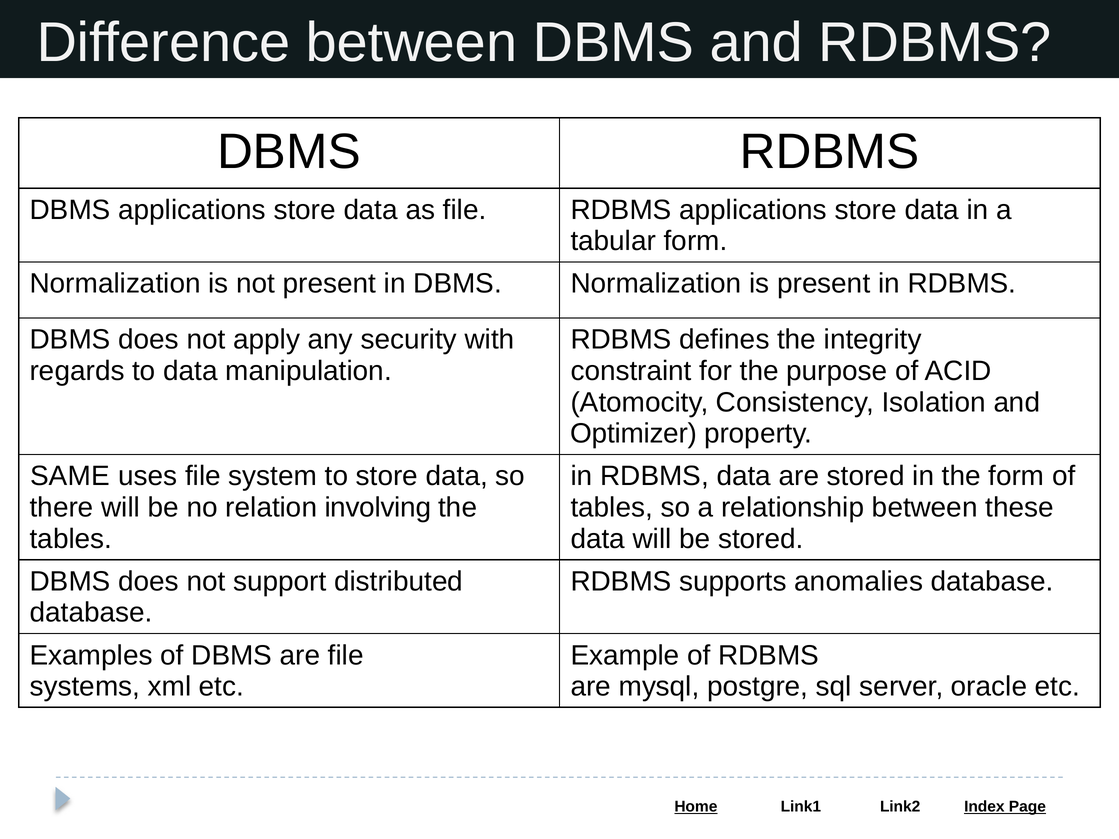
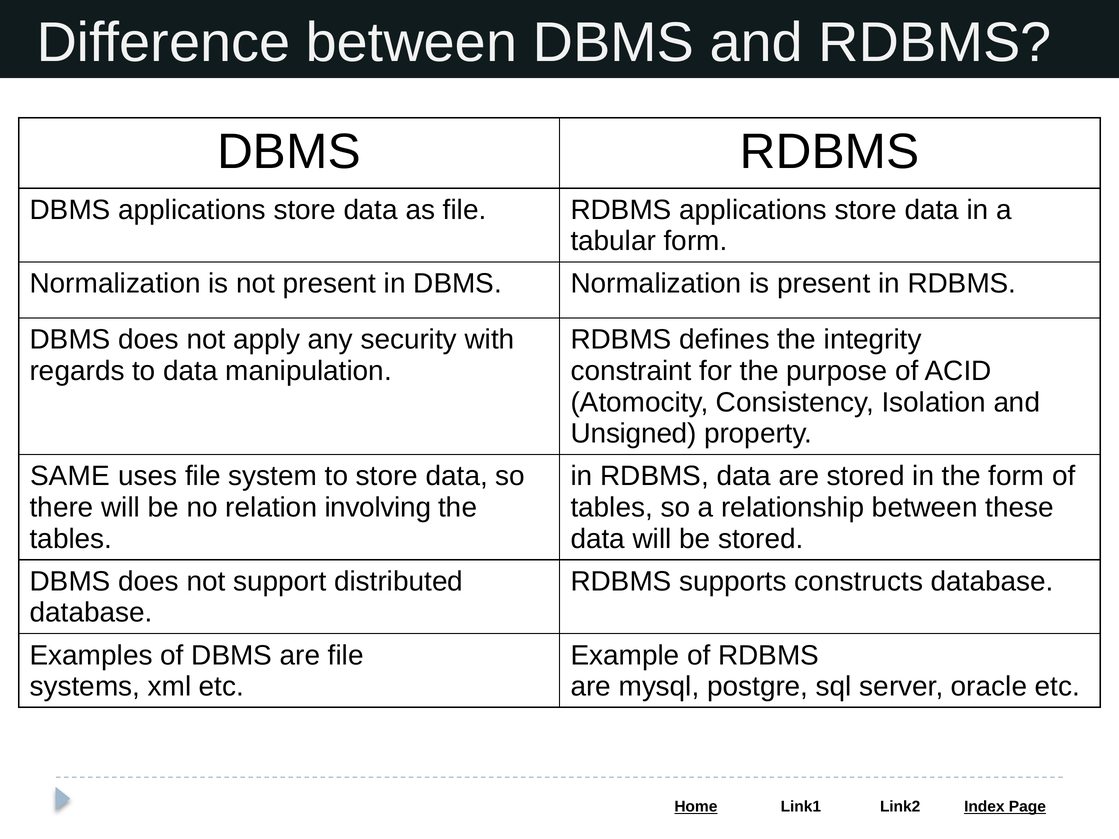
Optimizer: Optimizer -> Unsigned (634, 434)
anomalies: anomalies -> constructs (859, 582)
